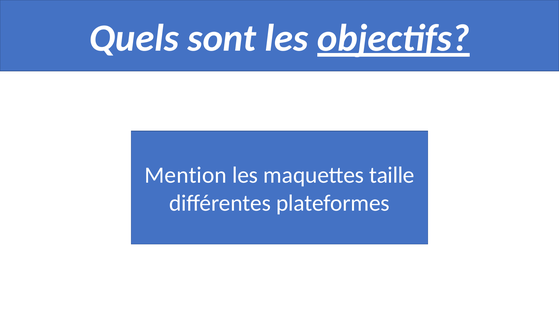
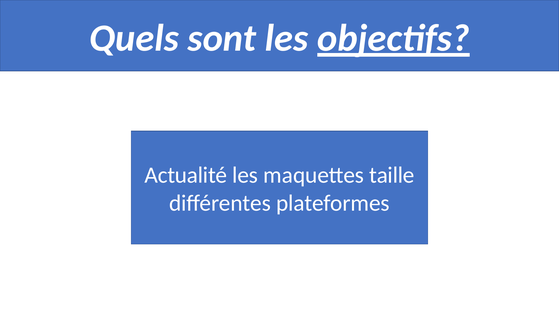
Mention: Mention -> Actualité (186, 175)
